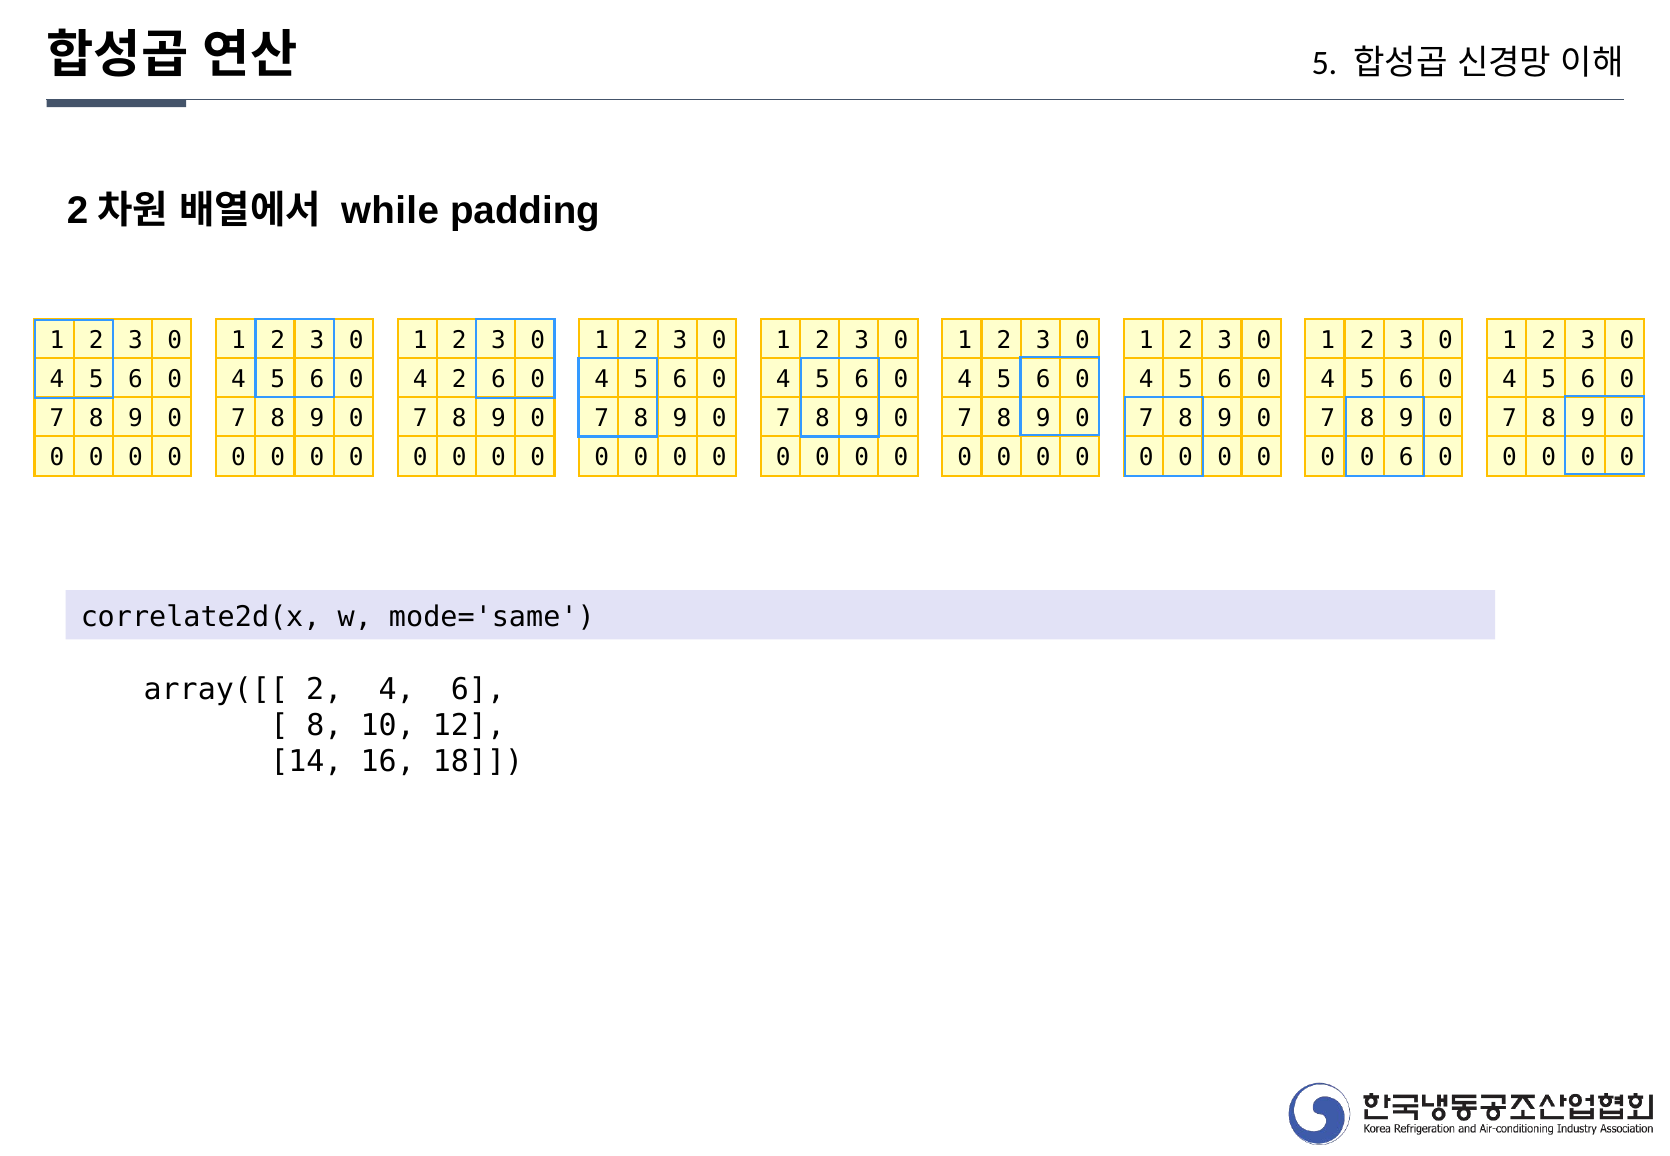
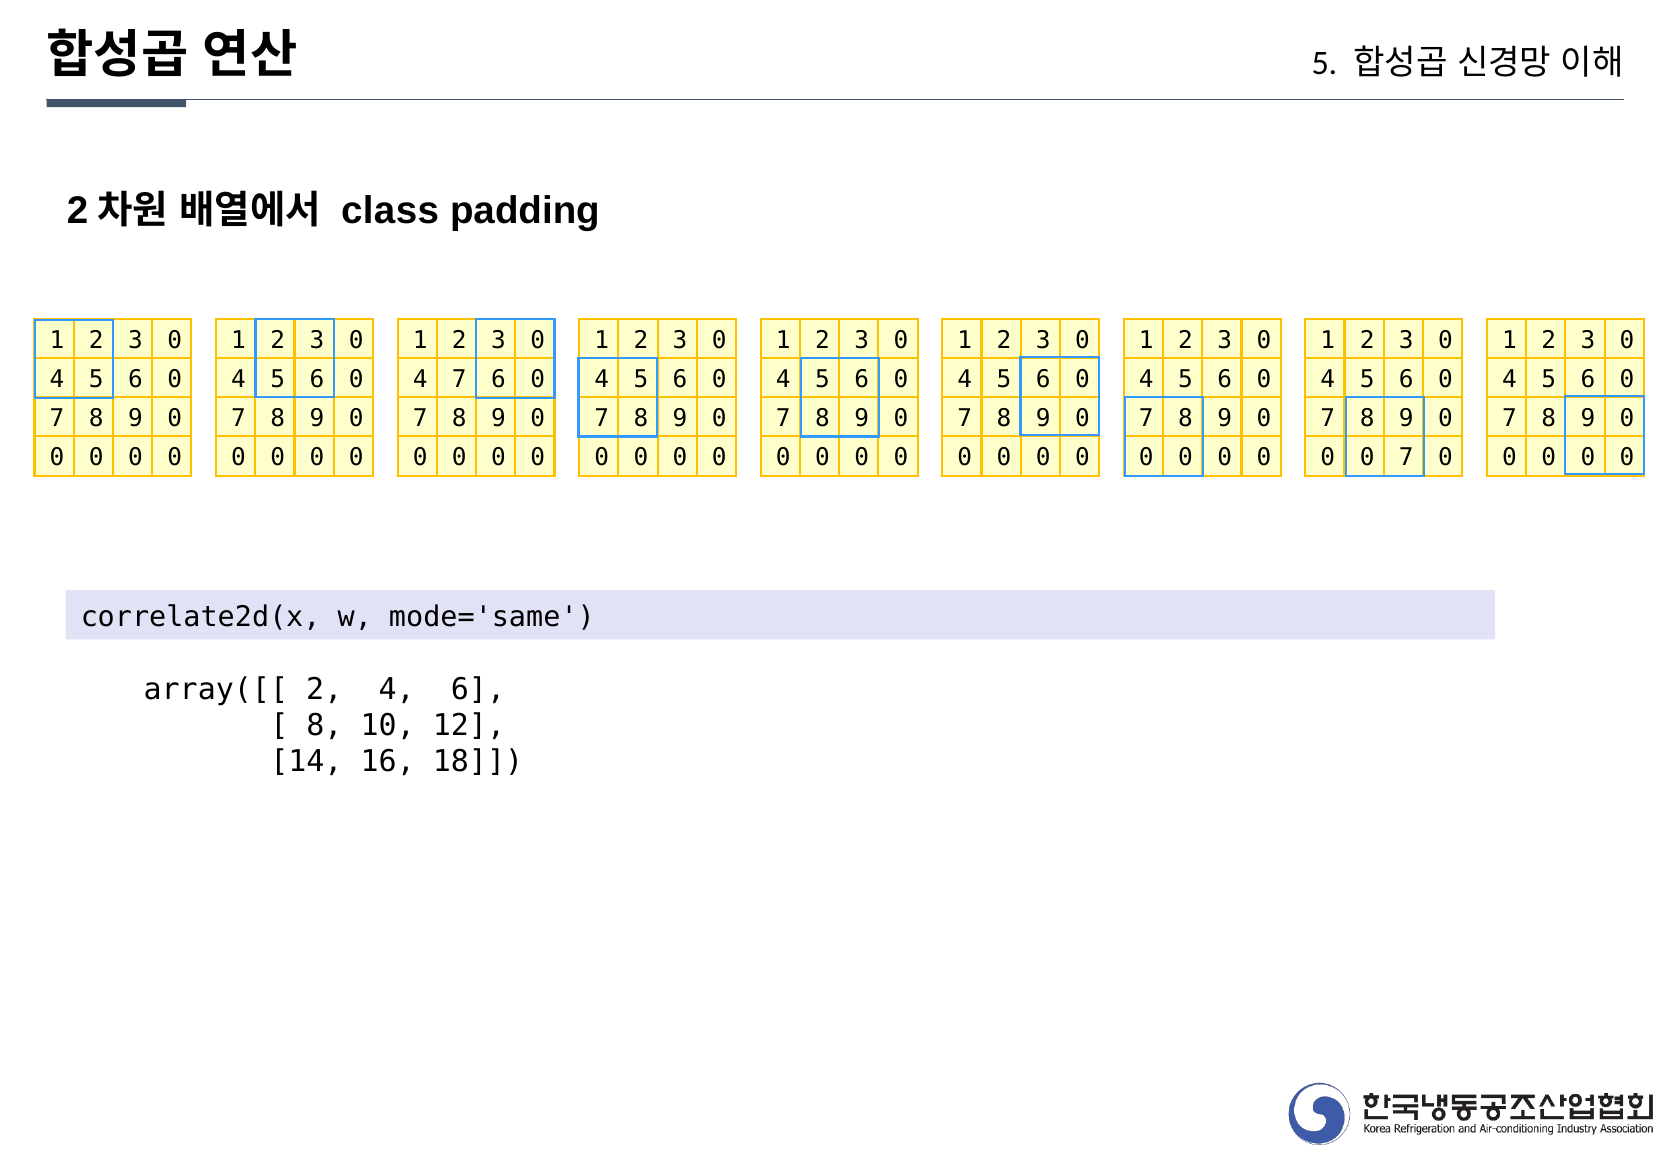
while: while -> class (390, 211)
4 2: 2 -> 7 (459, 379)
0 6: 6 -> 7 (1406, 458)
